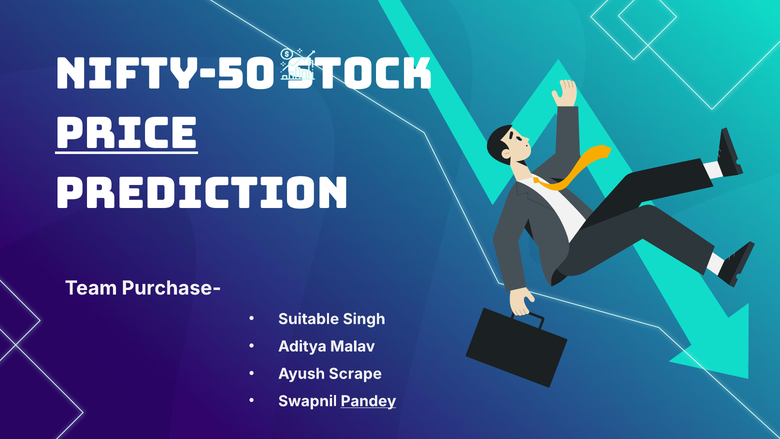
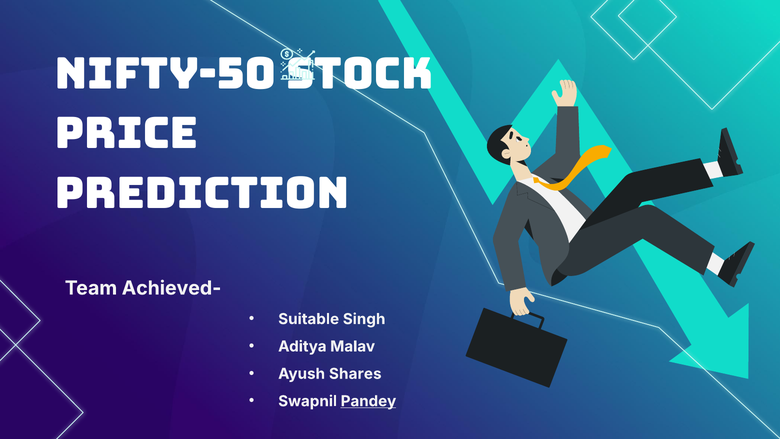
price underline: present -> none (127, 134)
Purchase-: Purchase- -> Achieved- (171, 288)
Scrape: Scrape -> Shares (355, 374)
